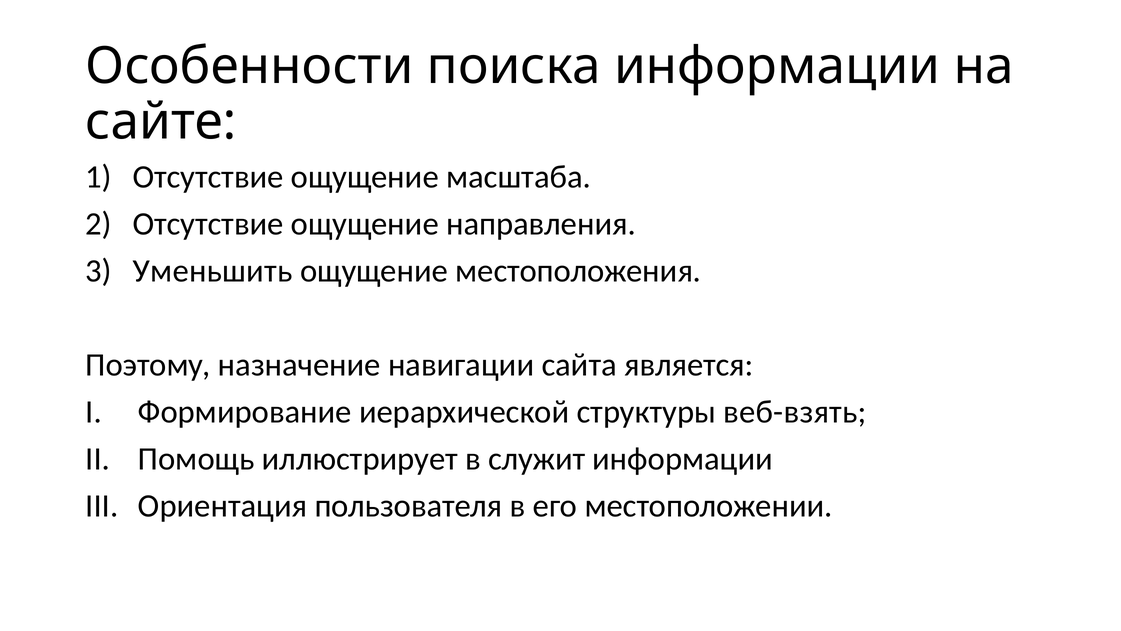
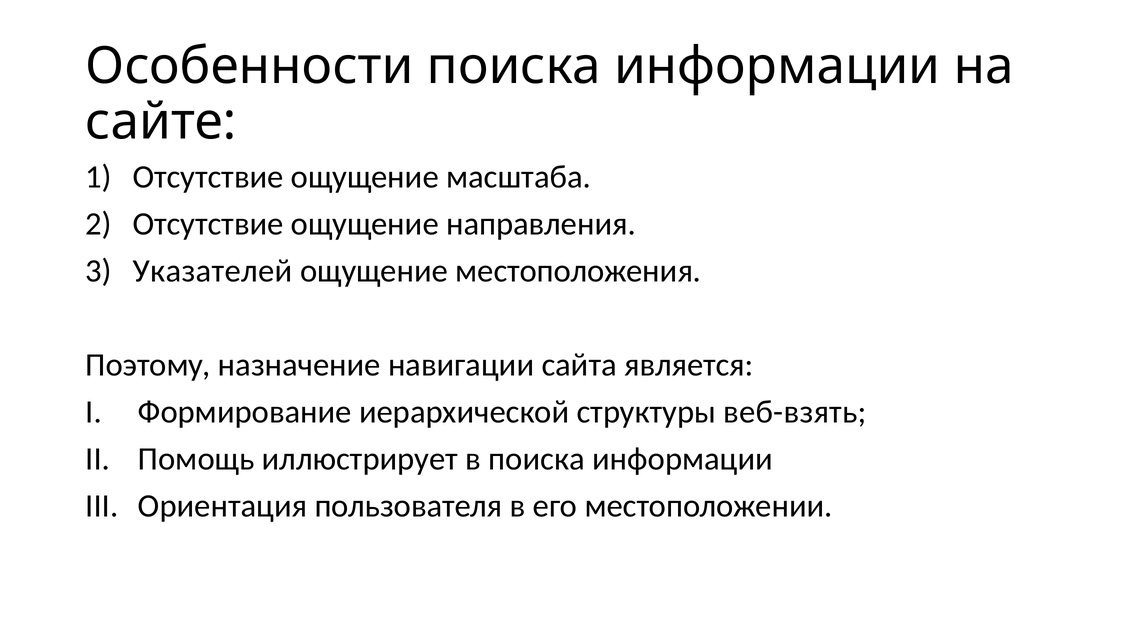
Уменьшить: Уменьшить -> Указателей (213, 271)
в служит: служит -> поиска (537, 459)
